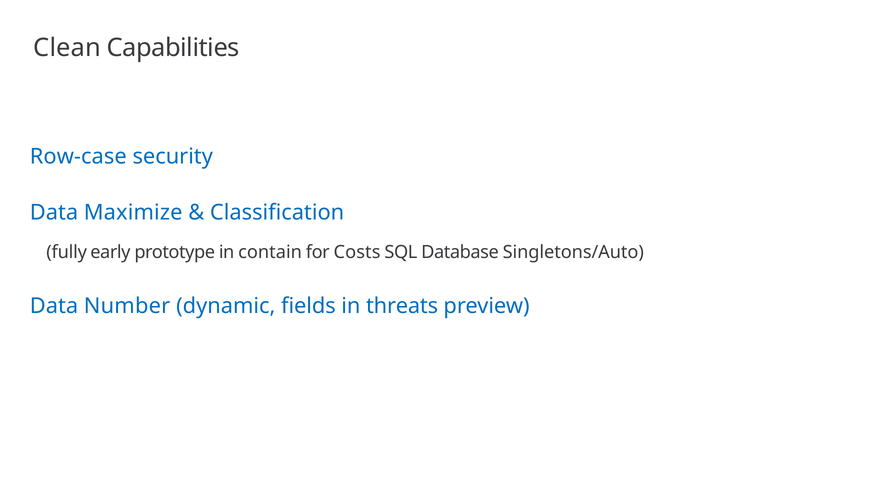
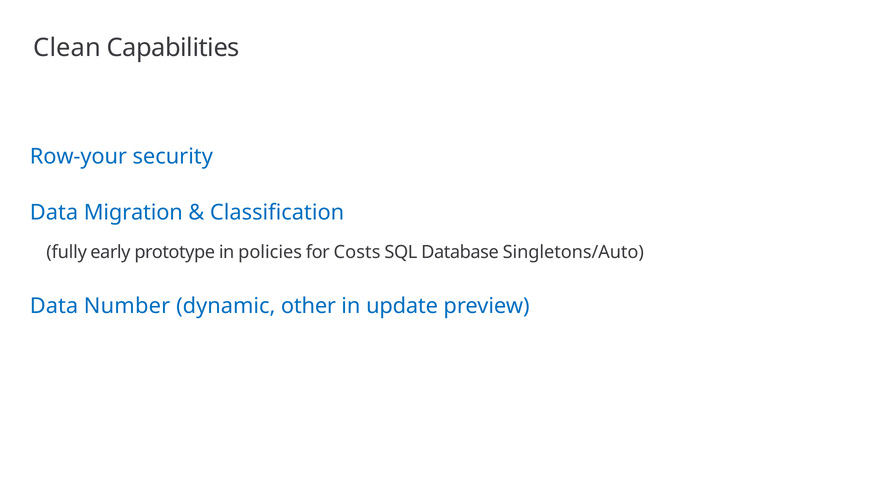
Row-case: Row-case -> Row-your (78, 157)
Maximize: Maximize -> Migration (133, 212)
contain: contain -> policies (270, 253)
fields: fields -> other (308, 306)
threats: threats -> update (402, 306)
